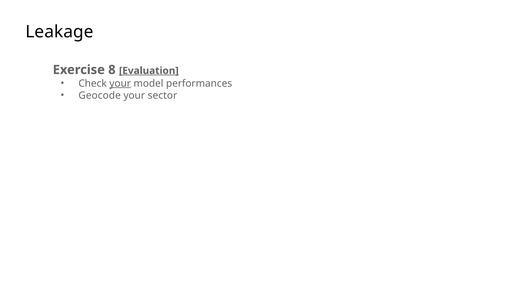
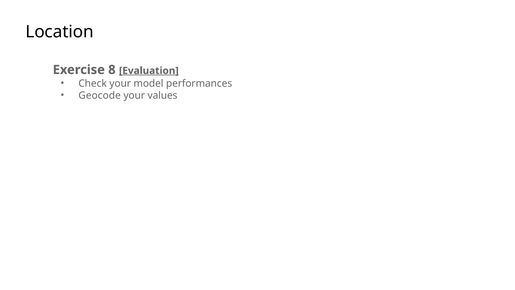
Leakage: Leakage -> Location (60, 32)
your underline: present -> none (120, 83)
sector: sector -> values (163, 95)
